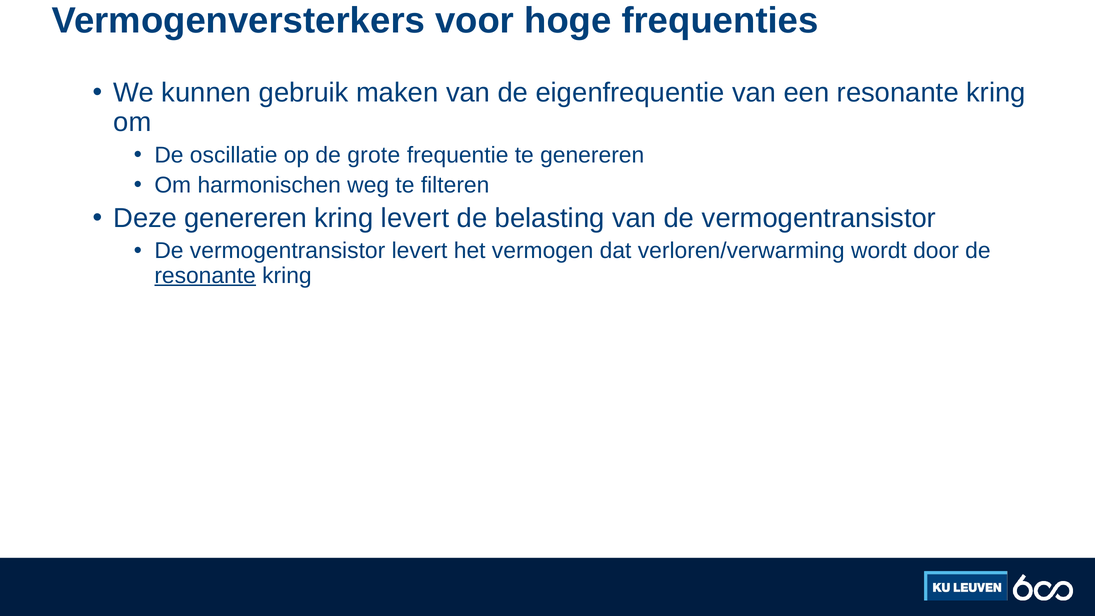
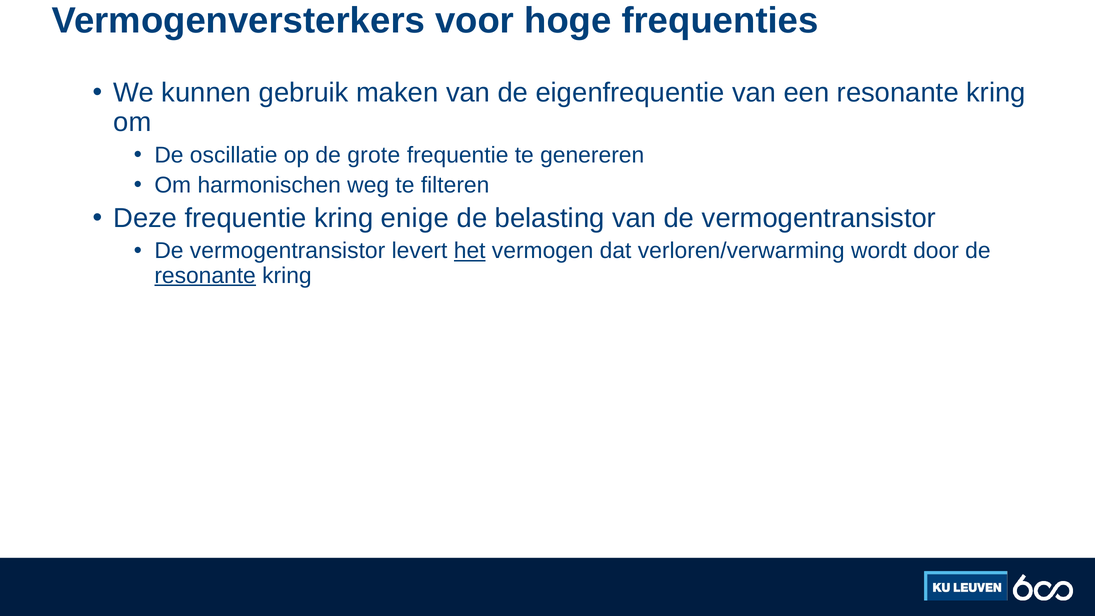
Deze genereren: genereren -> frequentie (246, 218)
kring levert: levert -> enige (415, 218)
het underline: none -> present (470, 251)
